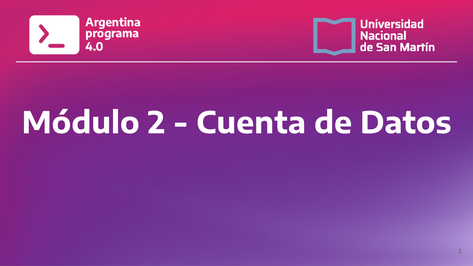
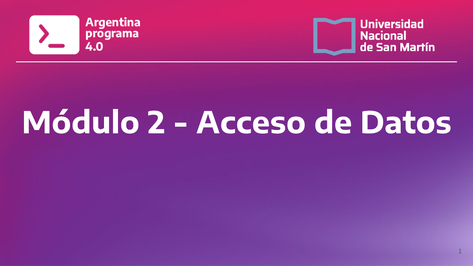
Cuenta: Cuenta -> Acceso (251, 123)
